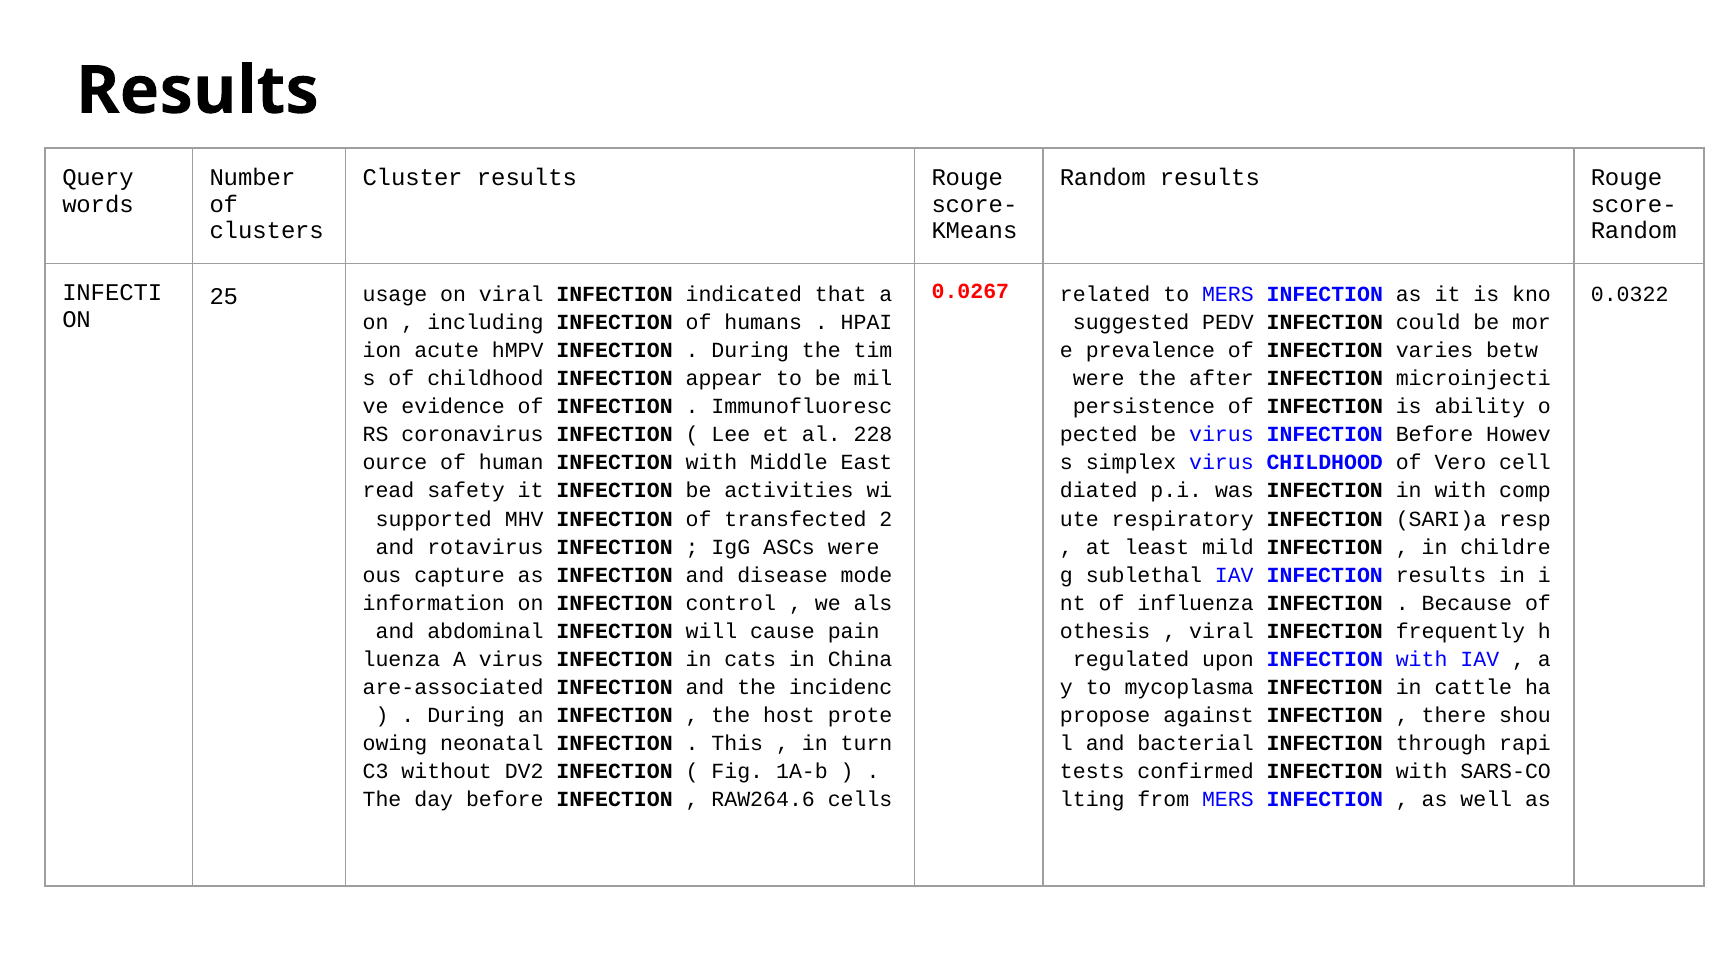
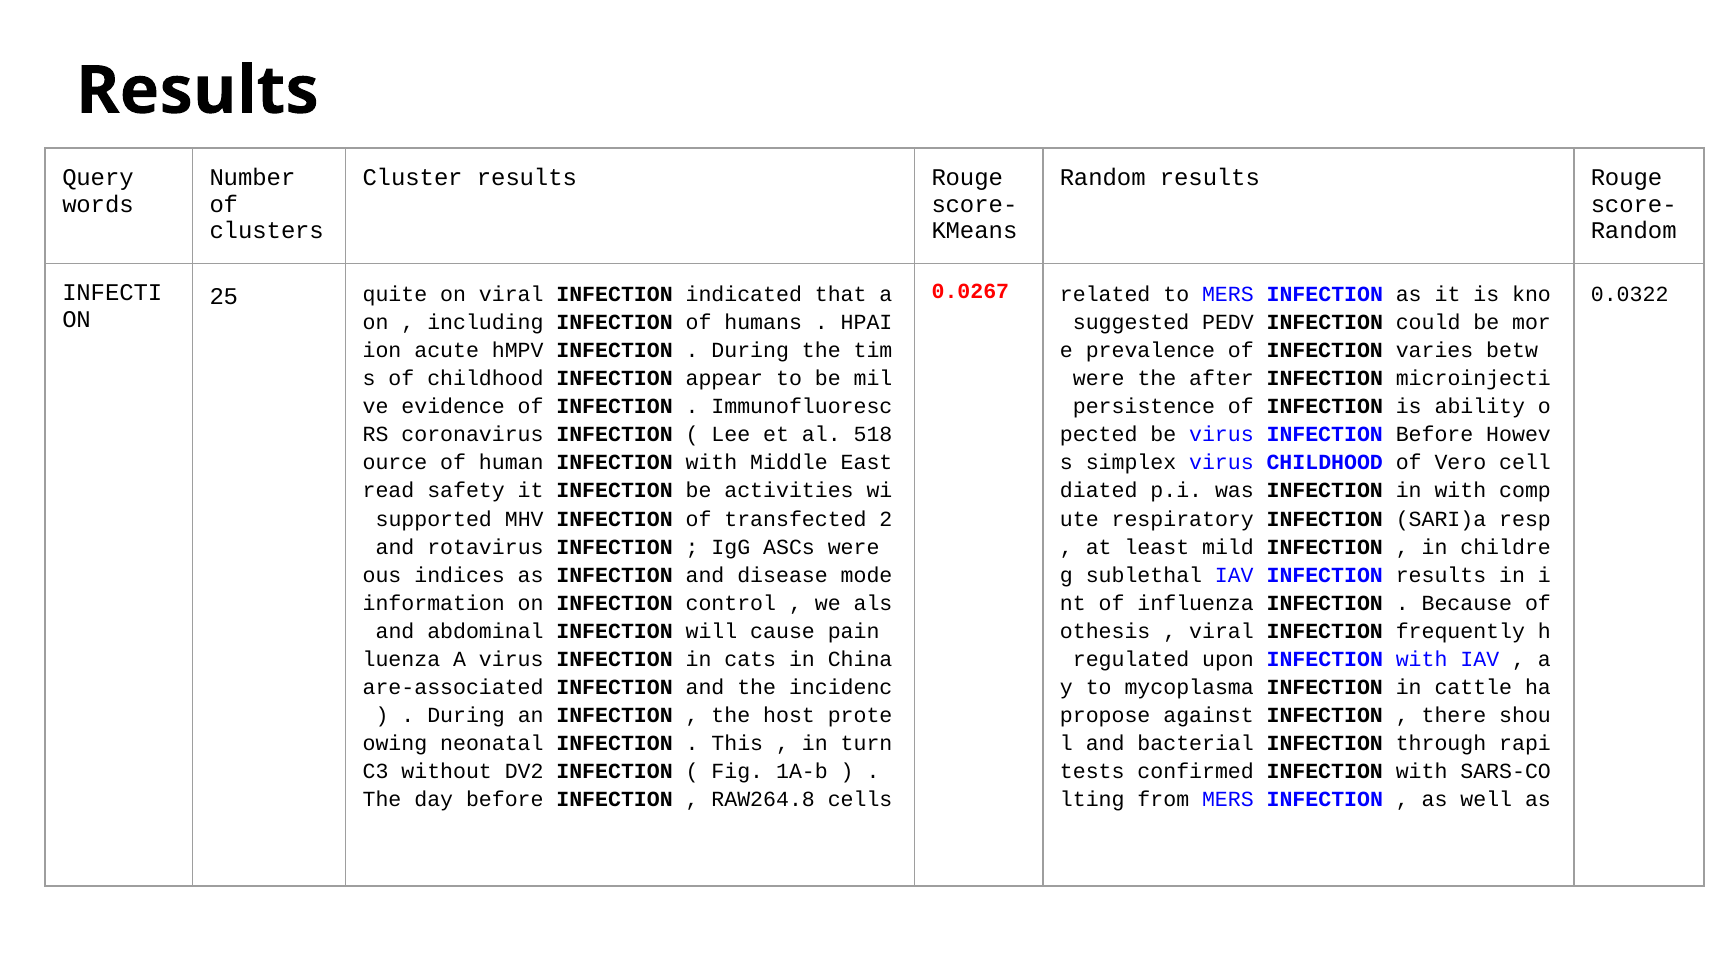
usage: usage -> quite (395, 295)
228: 228 -> 518 (873, 435)
capture: capture -> indices (460, 575)
RAW264.6: RAW264.6 -> RAW264.8 (763, 799)
